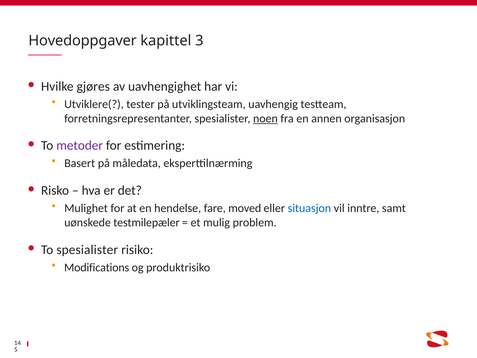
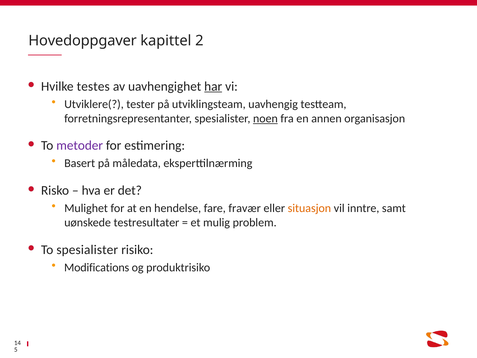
3: 3 -> 2 (199, 41)
gjøres: gjøres -> testes (93, 86)
har underline: none -> present (213, 86)
moved: moved -> fravær (245, 208)
situasjon colour: blue -> orange (309, 208)
testmilepæler: testmilepæler -> testresultater (146, 222)
